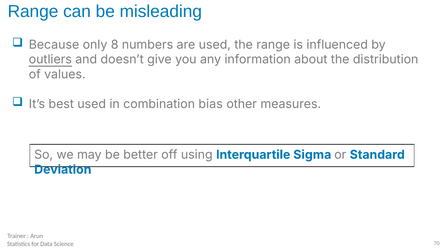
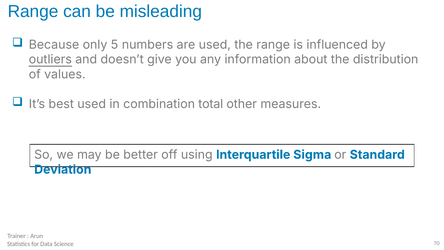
8: 8 -> 5 (115, 45)
bias: bias -> total (211, 104)
